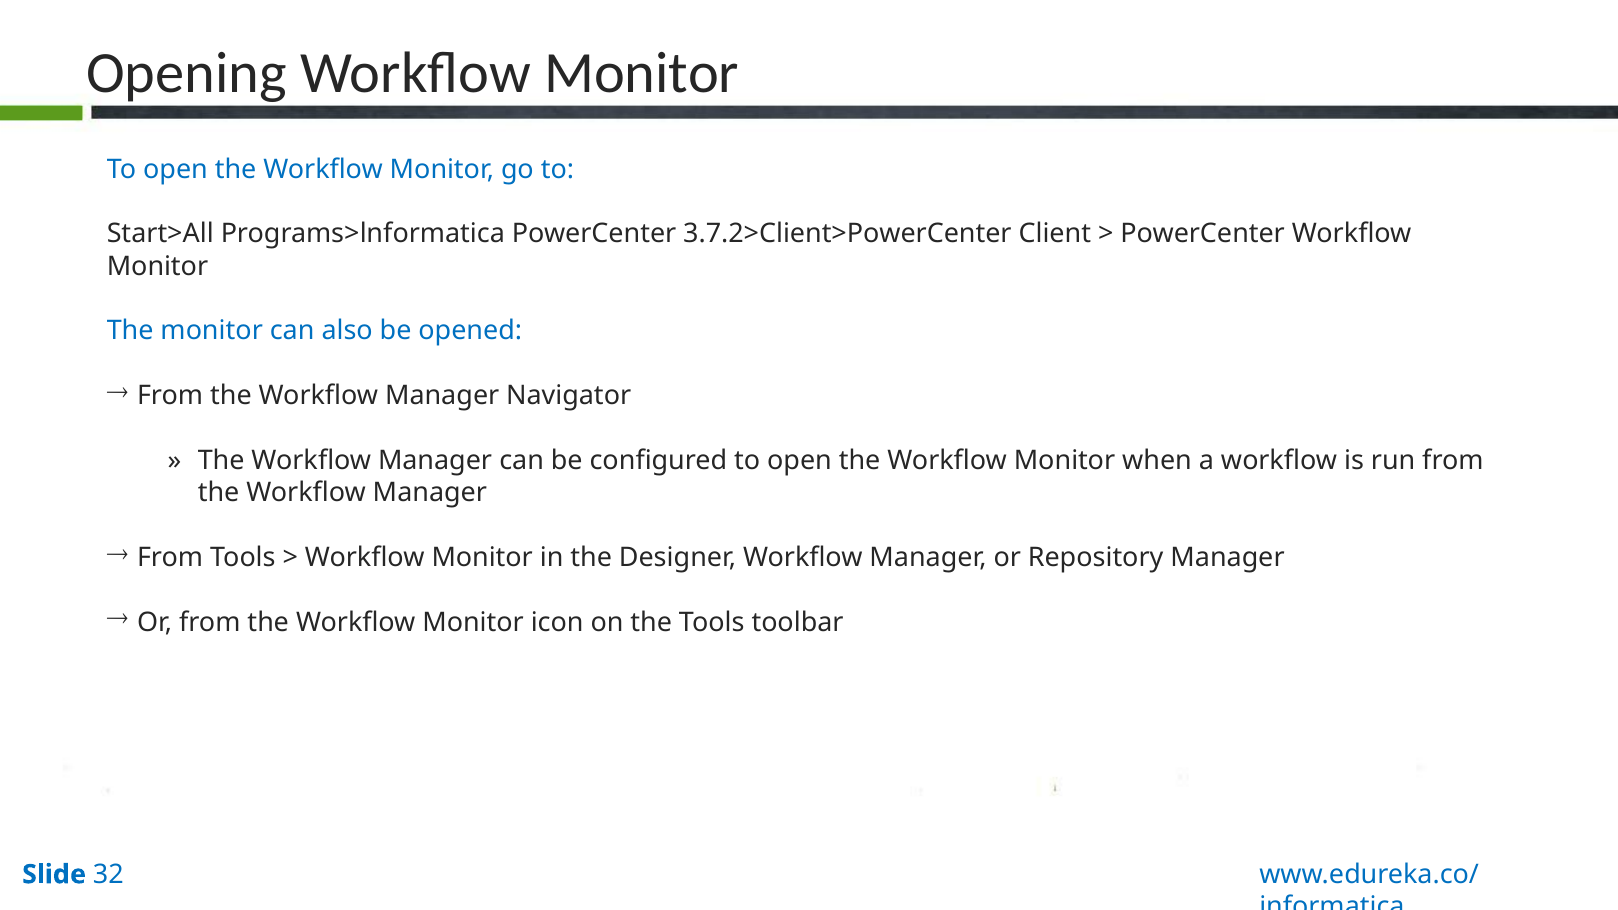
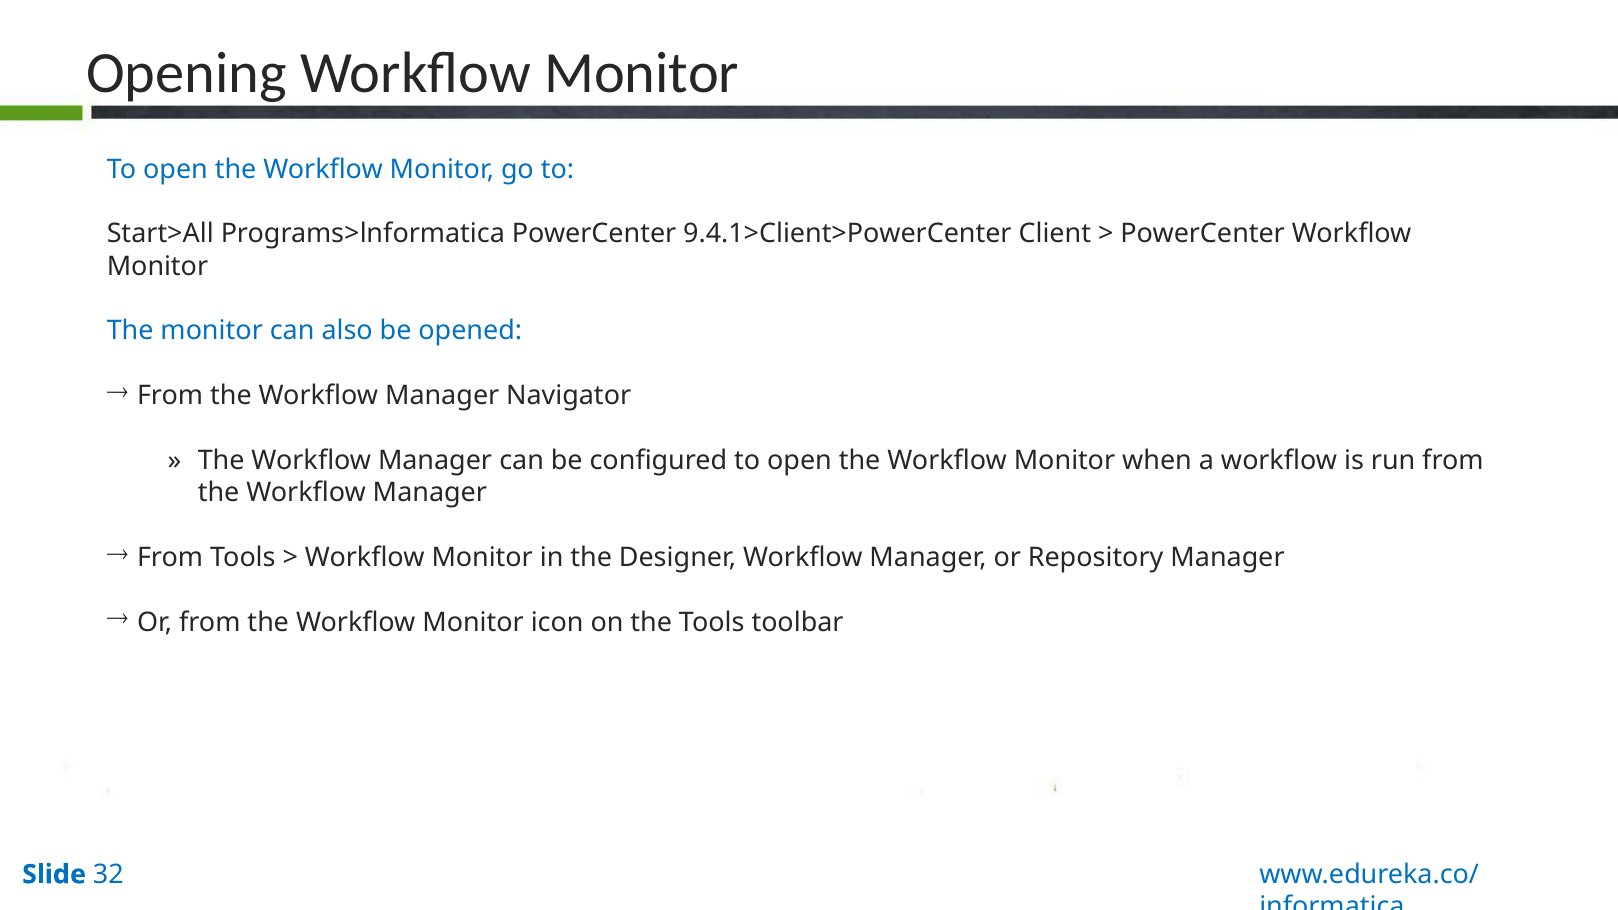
3.7.2>Client>PowerCenter: 3.7.2>Client>PowerCenter -> 9.4.1>Client>PowerCenter (847, 234)
